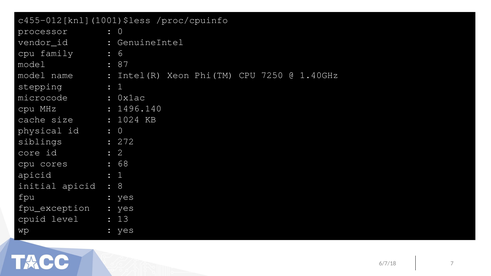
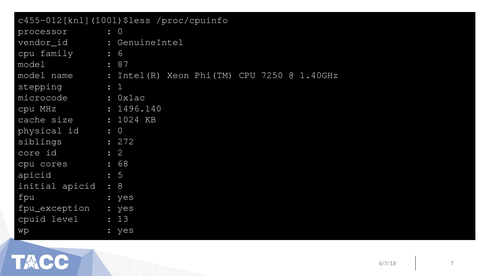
1: 1 -> 5 (120, 175)
